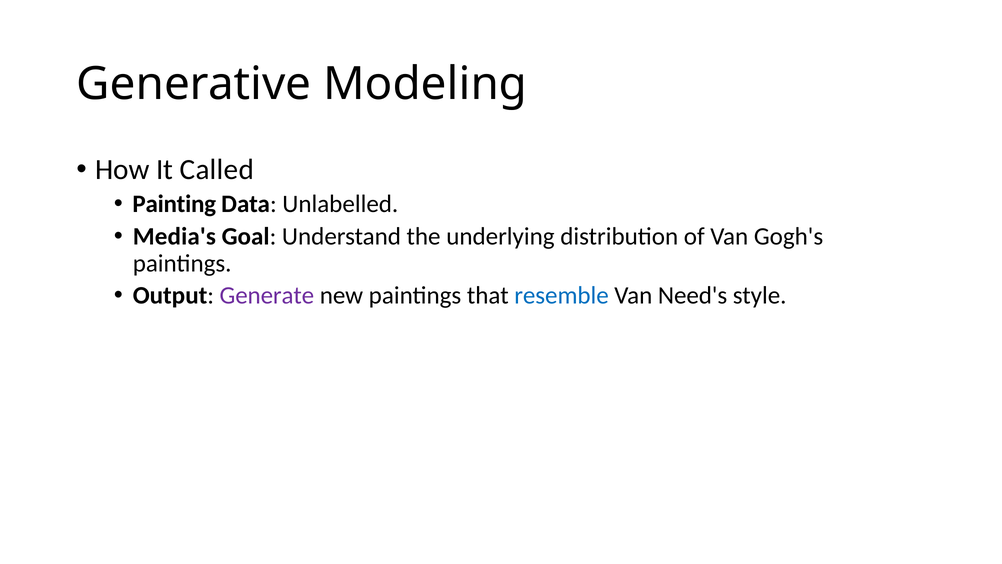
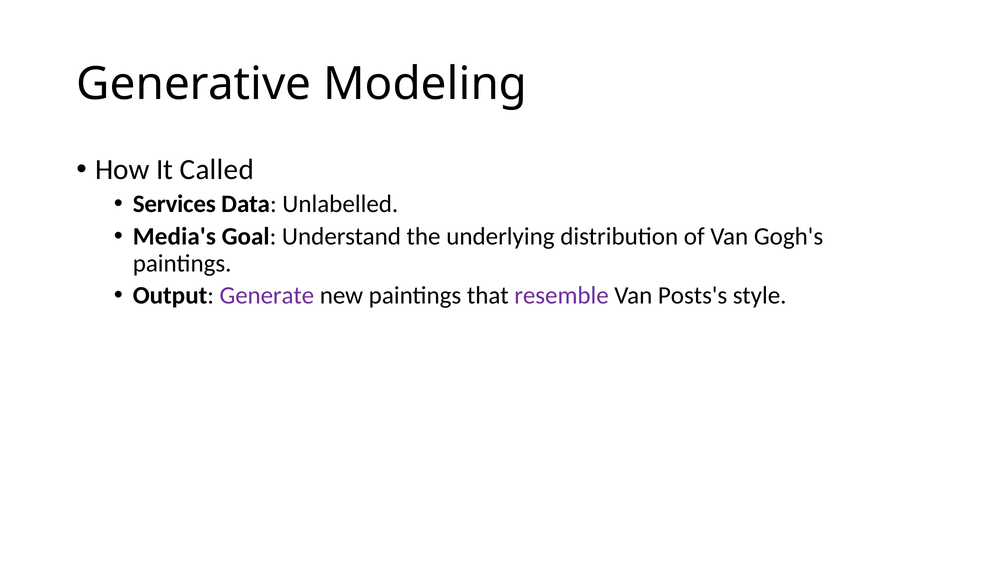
Painting: Painting -> Services (174, 204)
resemble colour: blue -> purple (561, 295)
Need's: Need's -> Posts's (693, 295)
